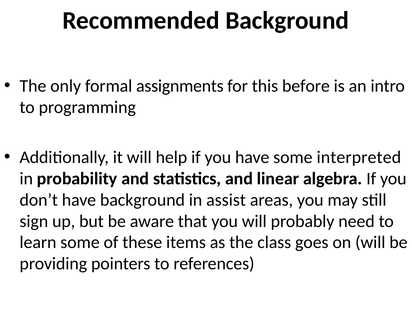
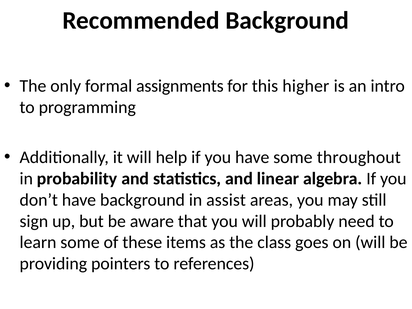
before: before -> higher (306, 86)
interpreted: interpreted -> throughout (359, 157)
